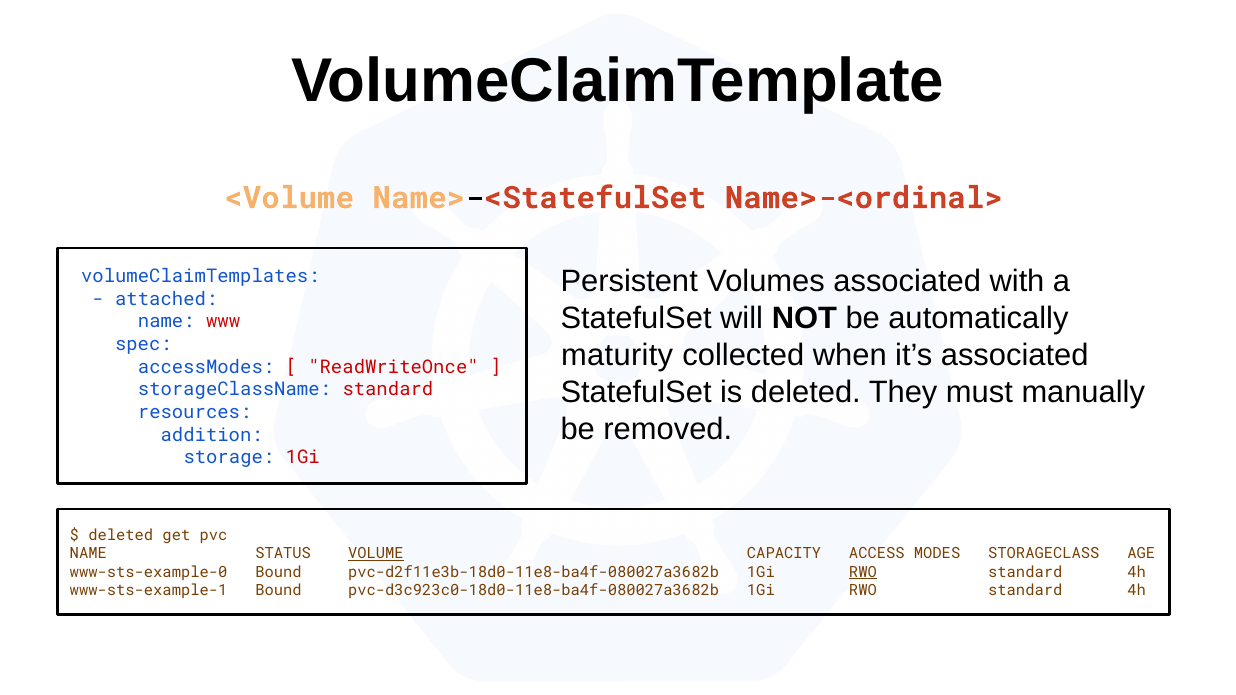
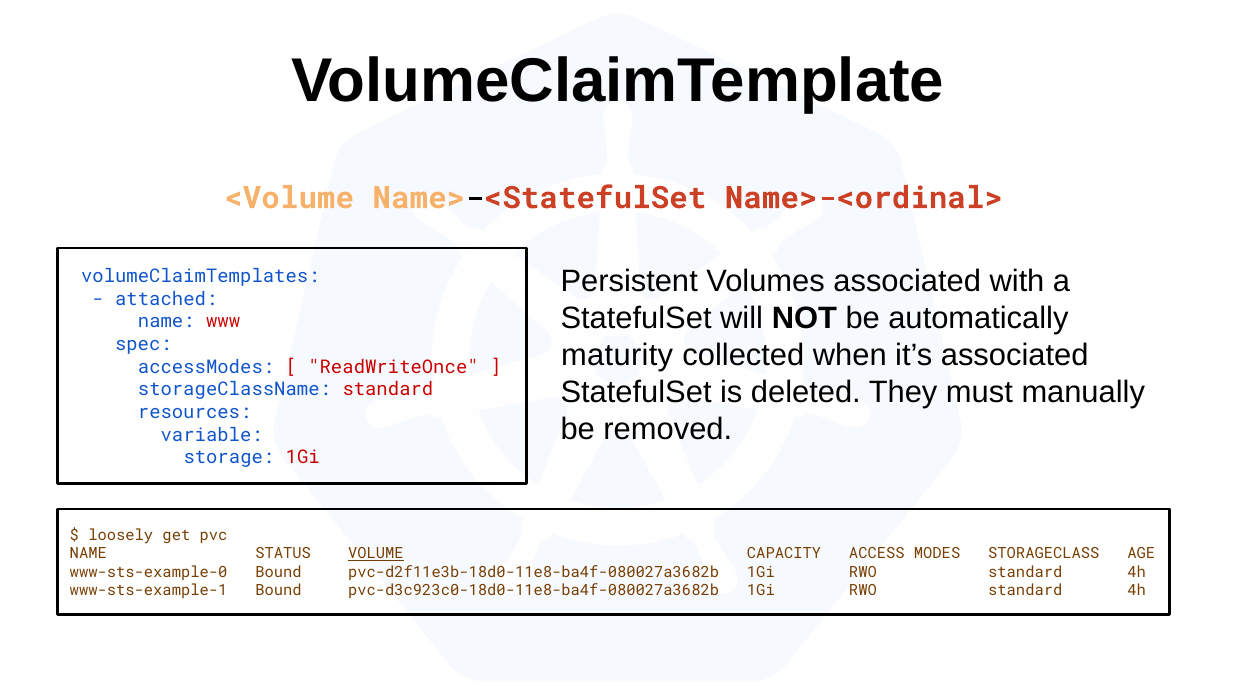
addition: addition -> variable (212, 435)
deleted: deleted -> loosely (121, 535)
RWO underline: present -> none (863, 573)
